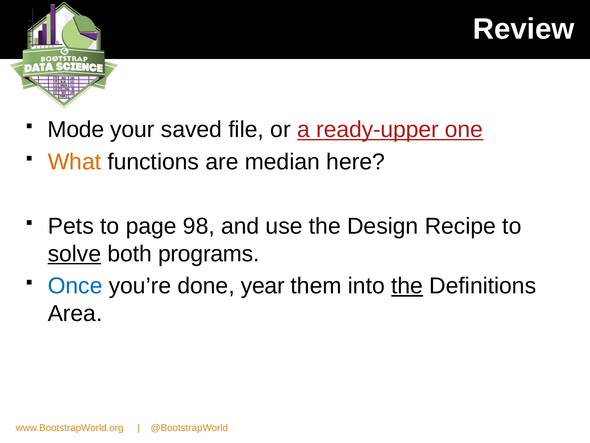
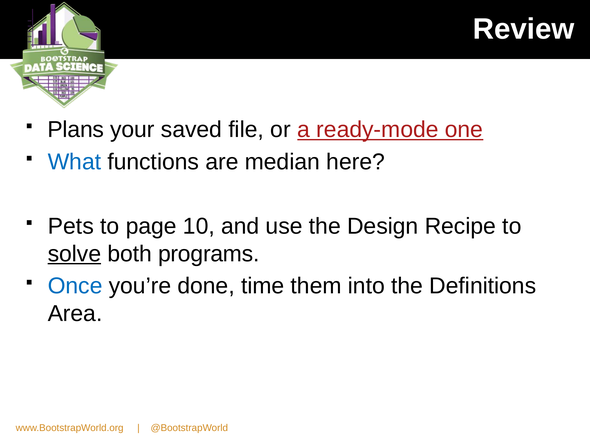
Mode: Mode -> Plans (76, 129)
ready-upper: ready-upper -> ready-mode (377, 129)
What colour: orange -> blue (74, 162)
98: 98 -> 10 (199, 226)
year: year -> time (263, 286)
the underline: present -> none (407, 286)
